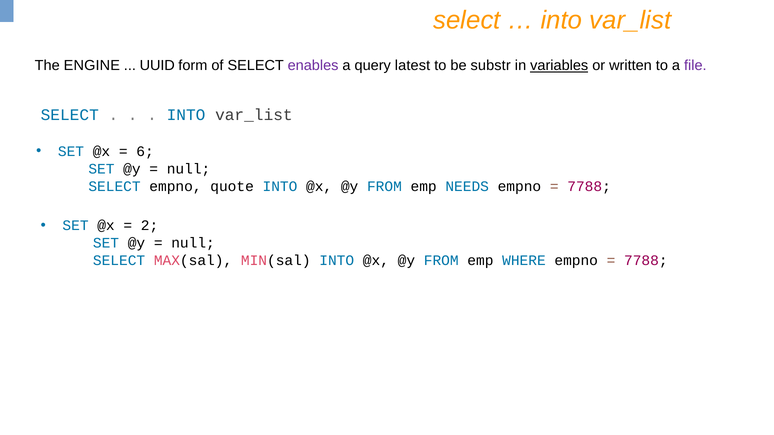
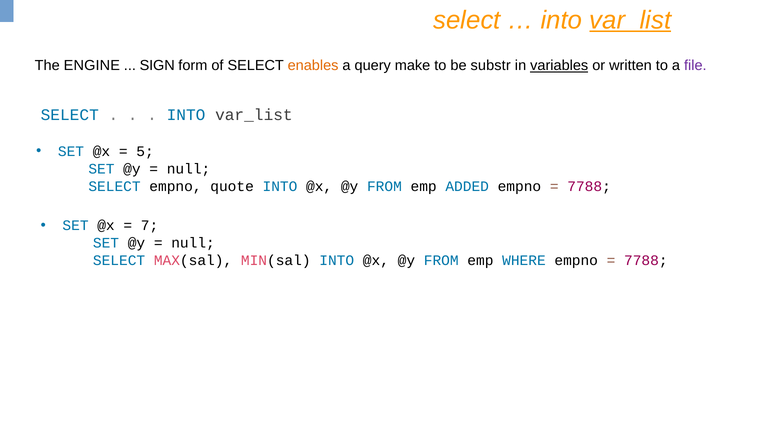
var_list underline: none -> present (630, 20)
UUID: UUID -> SIGN (157, 66)
enables colour: purple -> orange (313, 66)
latest: latest -> make (413, 66)
6: 6 -> 5 (145, 152)
NEEDS: NEEDS -> ADDED (467, 186)
2: 2 -> 7 (150, 226)
